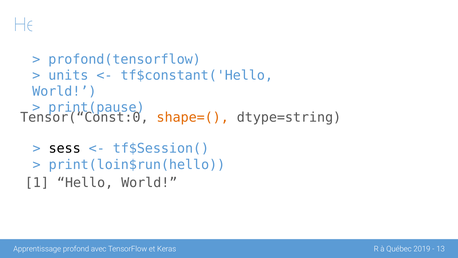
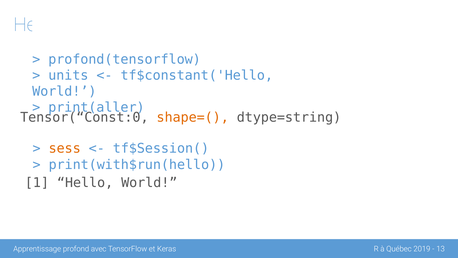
print(pause: print(pause -> print(aller (96, 107)
sess colour: black -> orange (65, 148)
print(loin$run(hello: print(loin$run(hello -> print(with$run(hello (137, 164)
